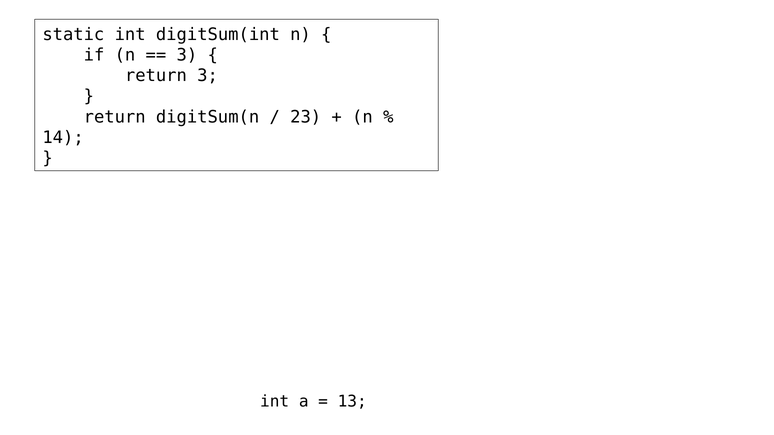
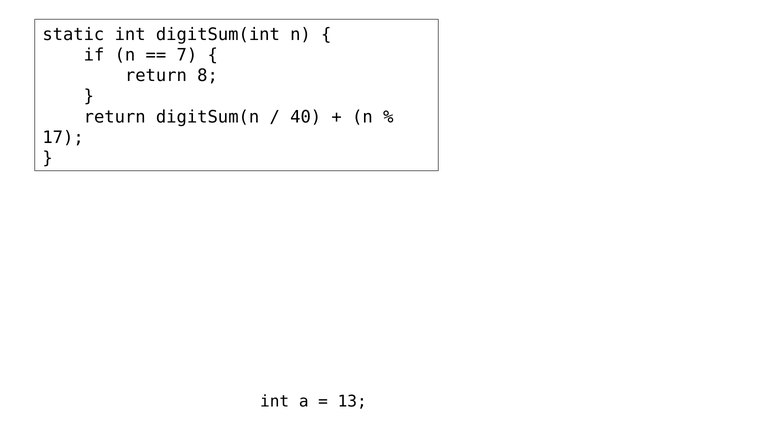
3: 3 -> 7 (187, 55)
return 3: 3 -> 8 (208, 76)
23: 23 -> 40 (306, 117)
14: 14 -> 17 (63, 138)
